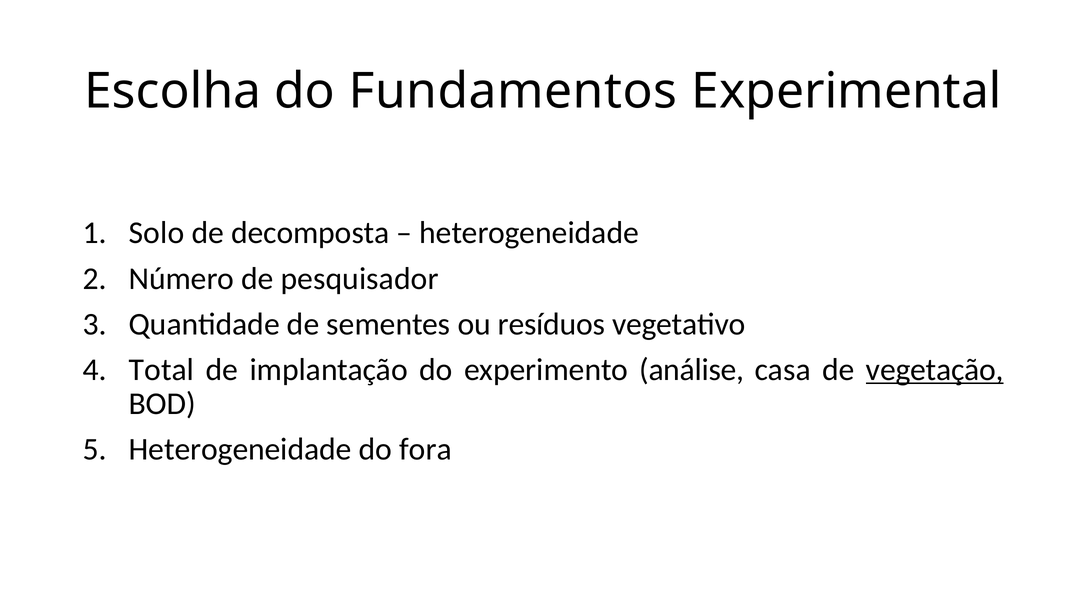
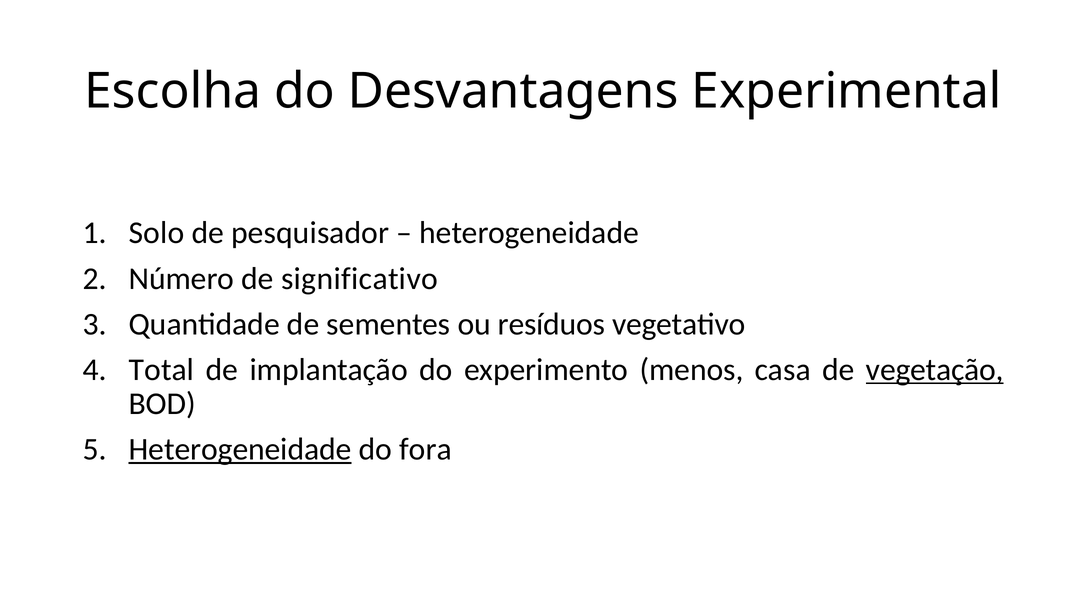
Fundamentos: Fundamentos -> Desvantagens (513, 91)
decomposta: decomposta -> pesquisador (310, 233)
pesquisador: pesquisador -> significativo (360, 279)
análise: análise -> menos (692, 370)
Heterogeneidade underline: none -> present (240, 450)
